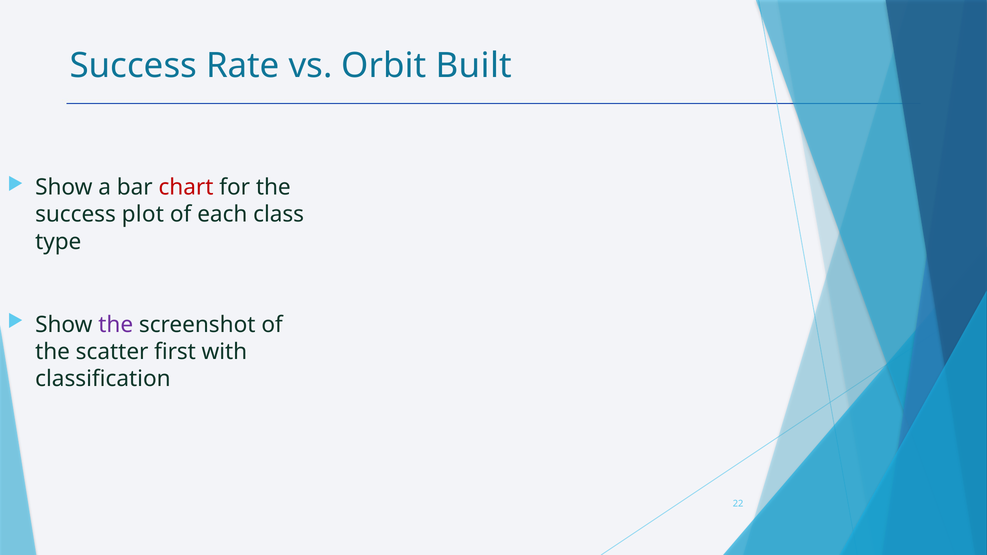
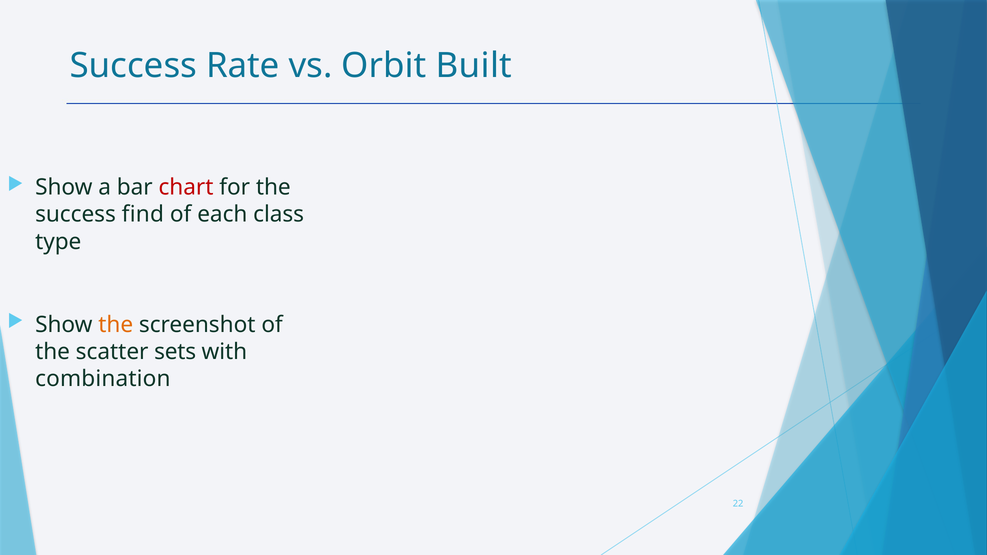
plot: plot -> find (143, 215)
the colour: purple -> orange (116, 325)
first: first -> sets (175, 352)
classification: classification -> combination (103, 379)
